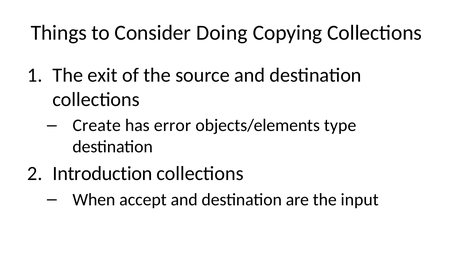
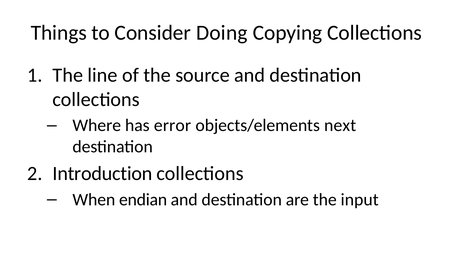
exit: exit -> line (103, 75)
Create: Create -> Where (97, 125)
type: type -> next (340, 125)
accept: accept -> endian (143, 199)
